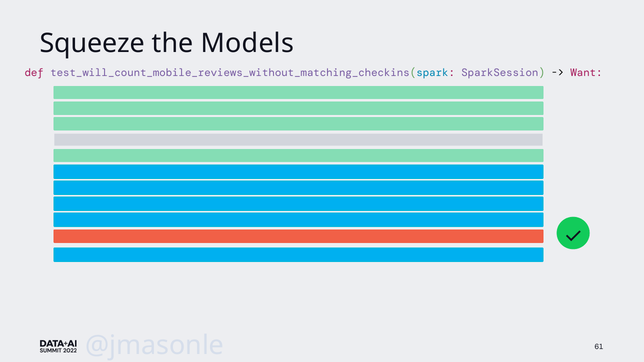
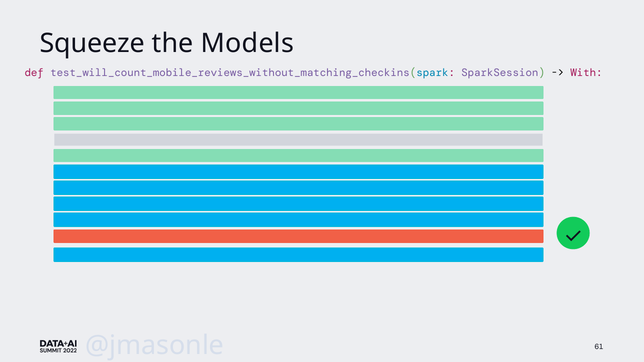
Want: Want -> With (586, 73)
